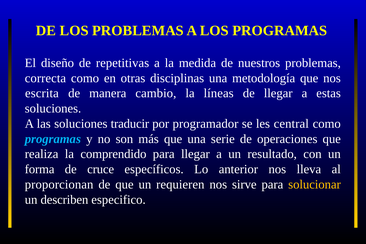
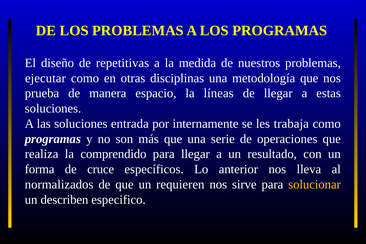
correcta: correcta -> ejecutar (45, 78)
escrita: escrita -> prueba (42, 93)
cambio: cambio -> espacio (156, 93)
traducir: traducir -> entrada (130, 124)
programador: programador -> internamente (206, 124)
central: central -> trabaja (291, 124)
programas colour: light blue -> white (53, 139)
proporcionan: proporcionan -> normalizados (59, 184)
